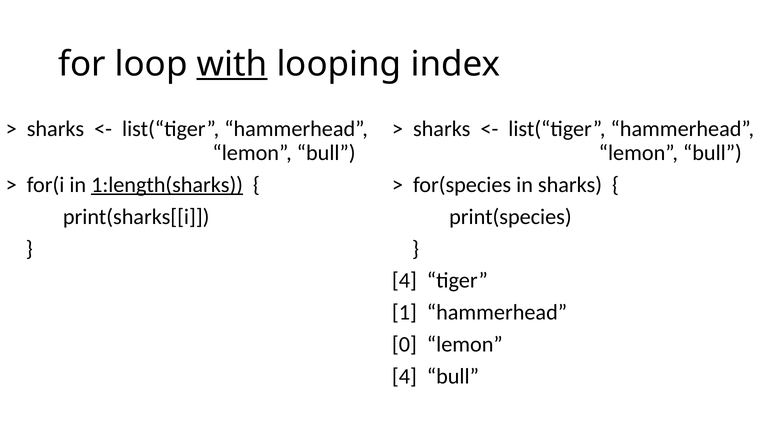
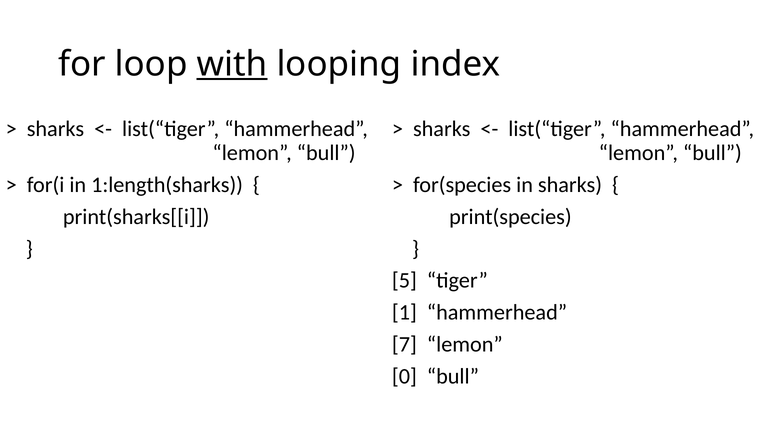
1:length(sharks underline: present -> none (167, 185)
4: 4 -> 5 (404, 281)
0: 0 -> 7 (404, 345)
4: 4 -> 0 (404, 377)
